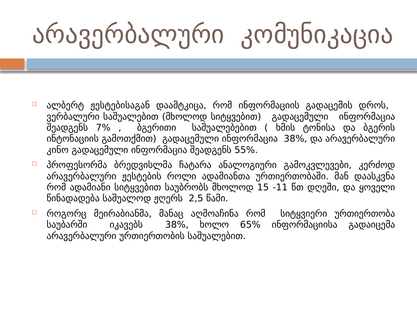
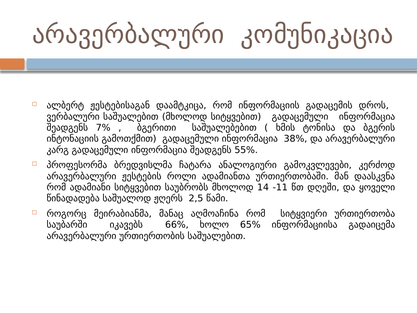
კინო: კინო -> კარგ (58, 150)
15: 15 -> 14 (263, 187)
იკავებს 38%: 38% -> 66% (177, 225)
